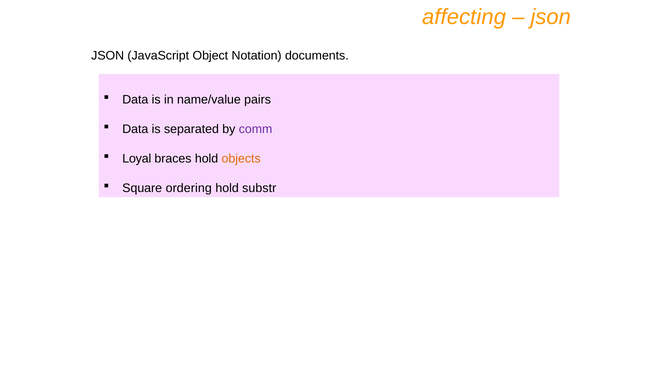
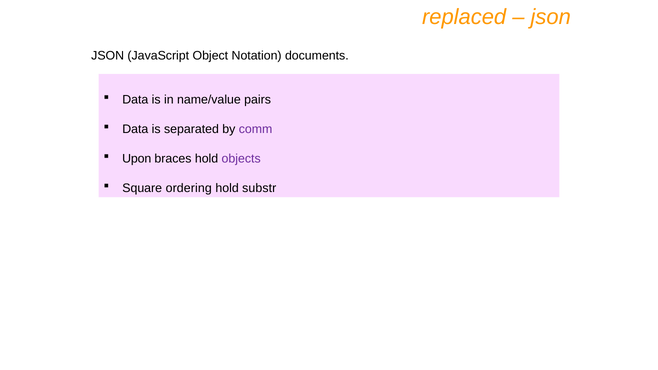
affecting: affecting -> replaced (464, 17)
Loyal: Loyal -> Upon (137, 159)
objects colour: orange -> purple (241, 159)
